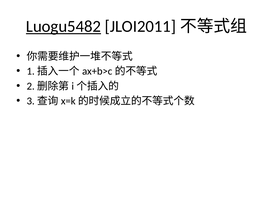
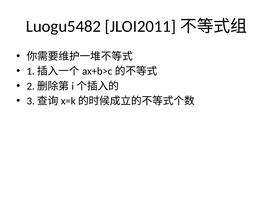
Luogu5482 underline: present -> none (63, 26)
